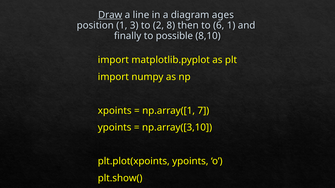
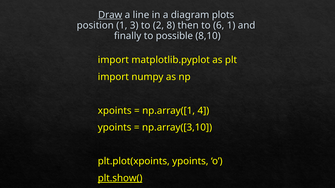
ages: ages -> plots (223, 15)
7: 7 -> 4 (203, 111)
plt.show( underline: none -> present (120, 179)
